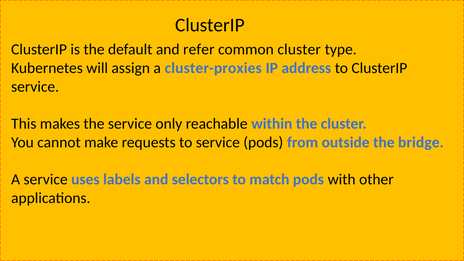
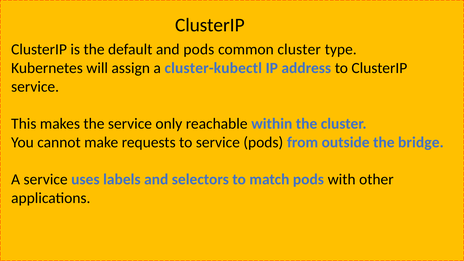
and refer: refer -> pods (199, 50)
cluster-proxies: cluster-proxies -> cluster-kubectl (213, 68)
